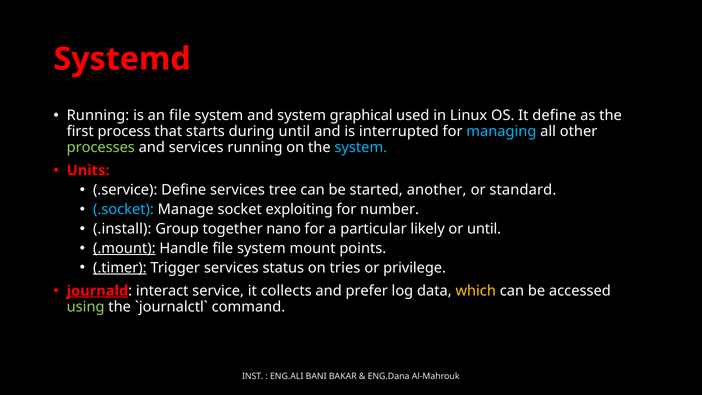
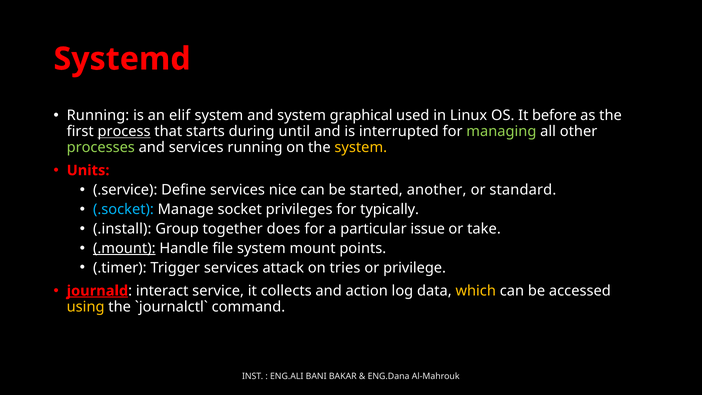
an file: file -> elif (180, 116)
It define: define -> before (554, 116)
process underline: none -> present (124, 131)
managing colour: light blue -> light green (501, 131)
system colour: light blue -> yellow (361, 147)
tree: tree -> nice (283, 190)
exploiting: exploiting -> privileges (299, 209)
number: number -> typically (390, 209)
nano: nano -> does (283, 229)
likely: likely -> issue (428, 229)
or until: until -> take (484, 229)
.timer underline: present -> none (120, 268)
status: status -> attack (283, 268)
prefer: prefer -> action (367, 291)
using colour: light green -> yellow (86, 307)
